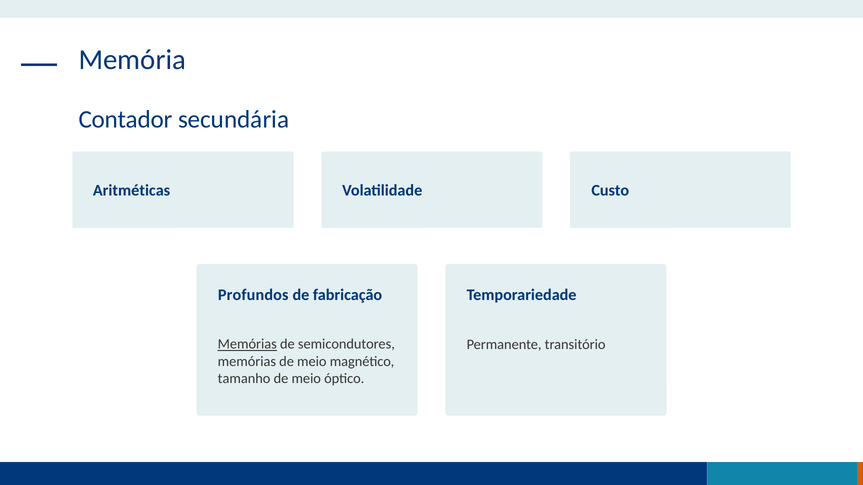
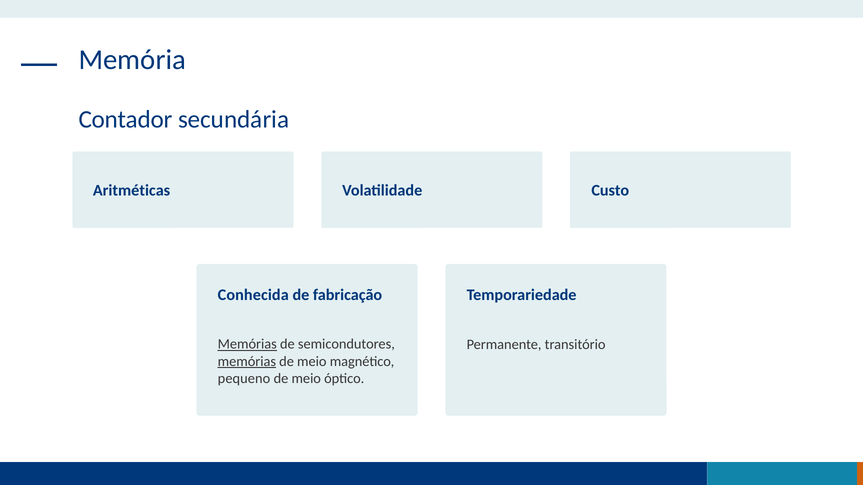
Profundos: Profundos -> Conhecida (253, 295)
memórias underline: none -> present (247, 362)
tamanho: tamanho -> pequeno (244, 379)
